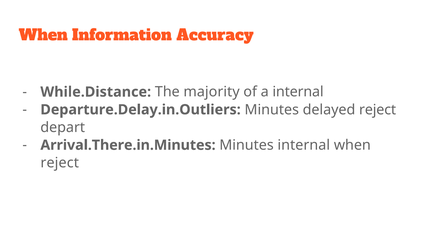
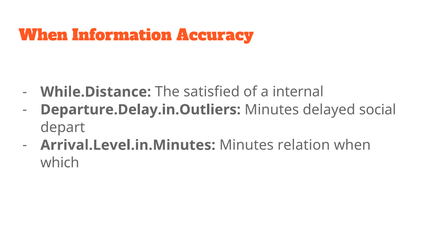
majority: majority -> satisfied (212, 92)
delayed reject: reject -> social (378, 110)
Arrival.There.in.Minutes: Arrival.There.in.Minutes -> Arrival.Level.in.Minutes (128, 145)
Minutes internal: internal -> relation (304, 145)
reject: reject -> which (60, 163)
